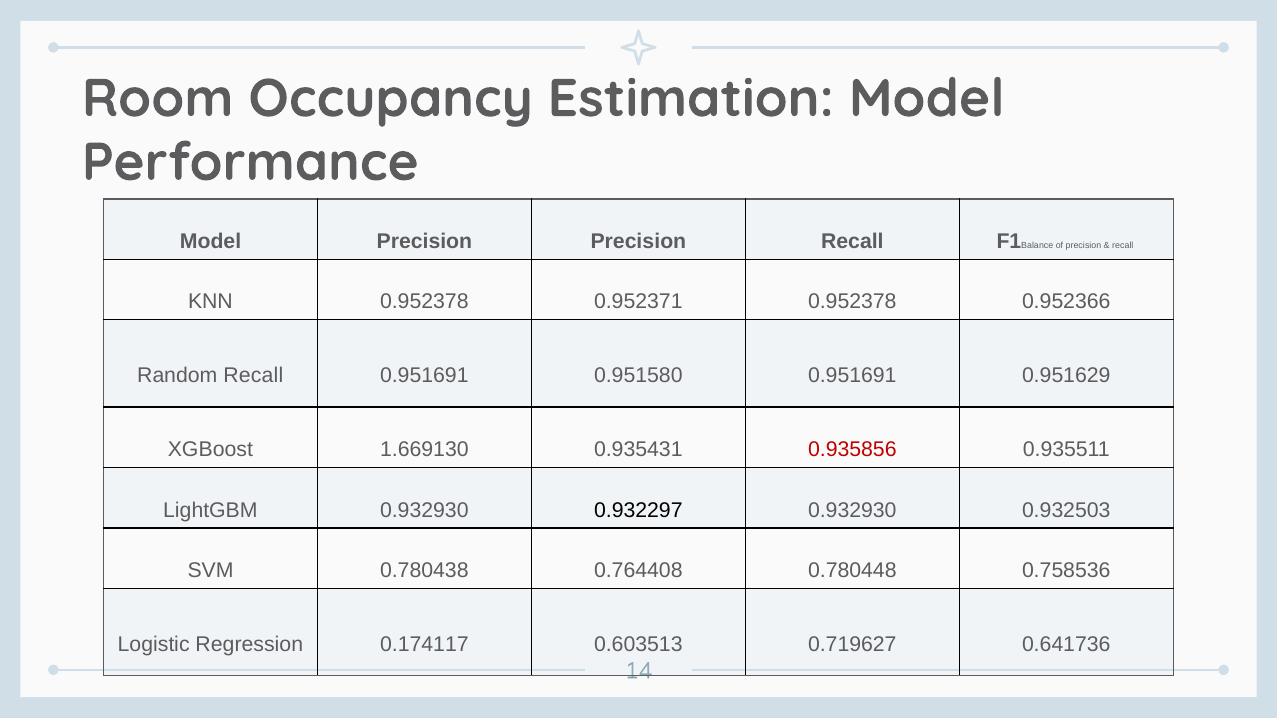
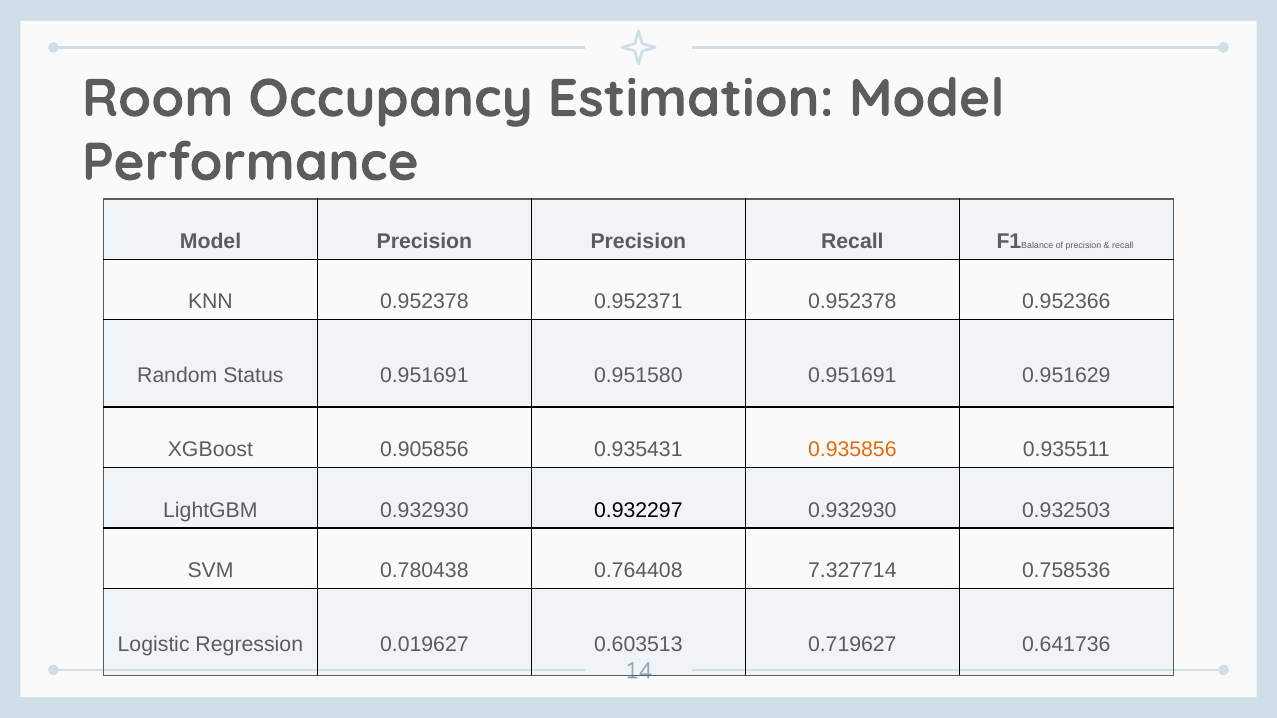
Random Recall: Recall -> Status (253, 376)
1.669130: 1.669130 -> 0.905856 (424, 450)
0.935856 colour: red -> orange (852, 450)
0.780448: 0.780448 -> 7.327714 (852, 571)
0.174117: 0.174117 -> 0.019627 (424, 645)
